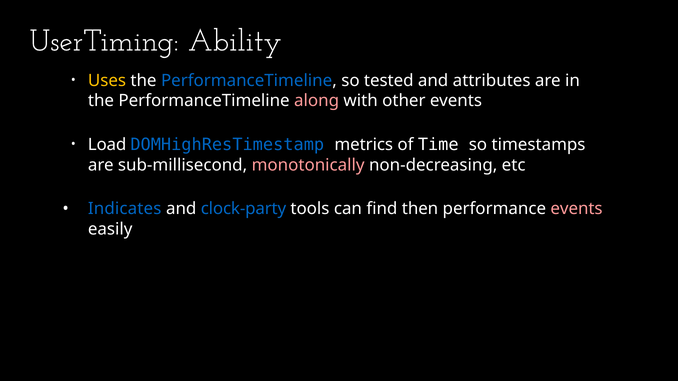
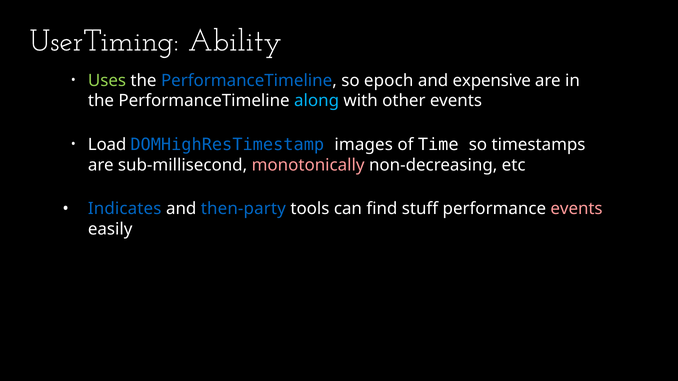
Uses colour: yellow -> light green (107, 81)
tested: tested -> epoch (389, 81)
attributes: attributes -> expensive (492, 81)
along colour: pink -> light blue (317, 101)
metrics: metrics -> images (364, 145)
clock-party: clock-party -> then-party (243, 209)
then: then -> stuff (420, 209)
